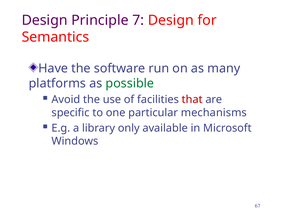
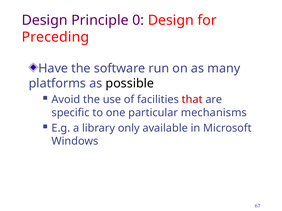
7: 7 -> 0 (138, 20)
Semantics: Semantics -> Preceding (55, 37)
possible colour: green -> black (130, 84)
